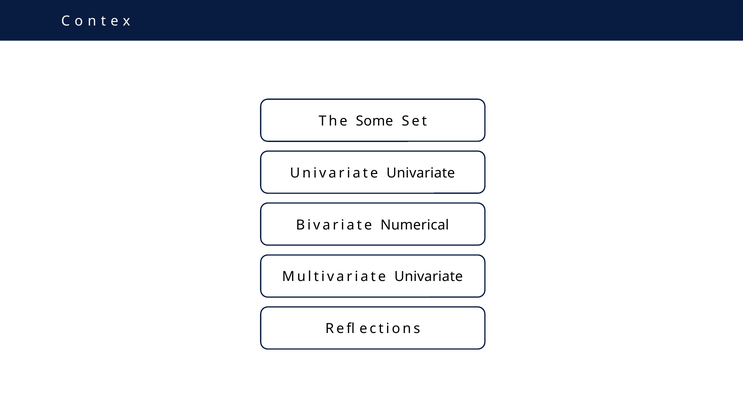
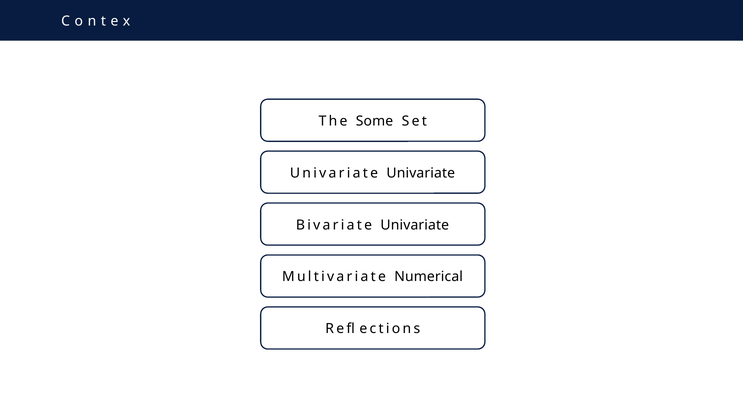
Bivariate Numerical: Numerical -> Univariate (415, 225)
Multivariate Univariate: Univariate -> Numerical (429, 277)
